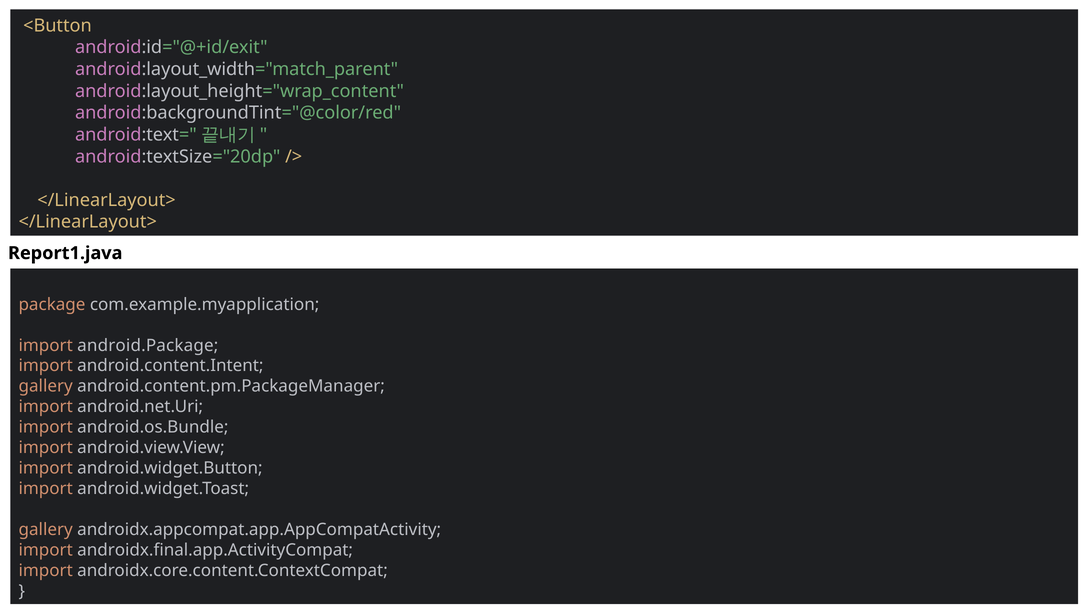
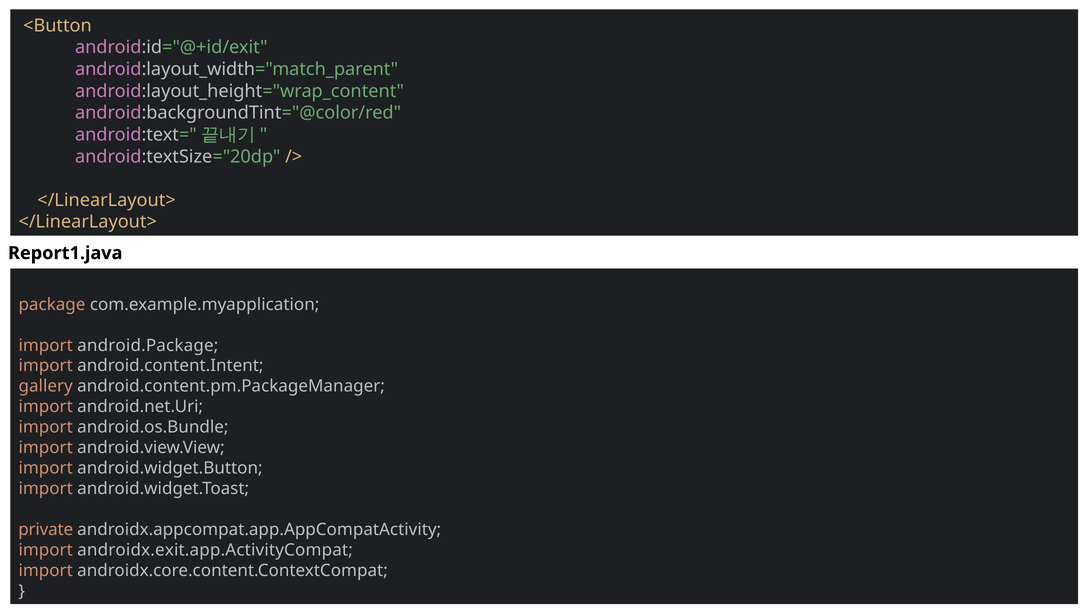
gallery: gallery -> private (46, 530)
androidx.final.app.ActivityCompat: androidx.final.app.ActivityCompat -> androidx.exit.app.ActivityCompat (215, 550)
